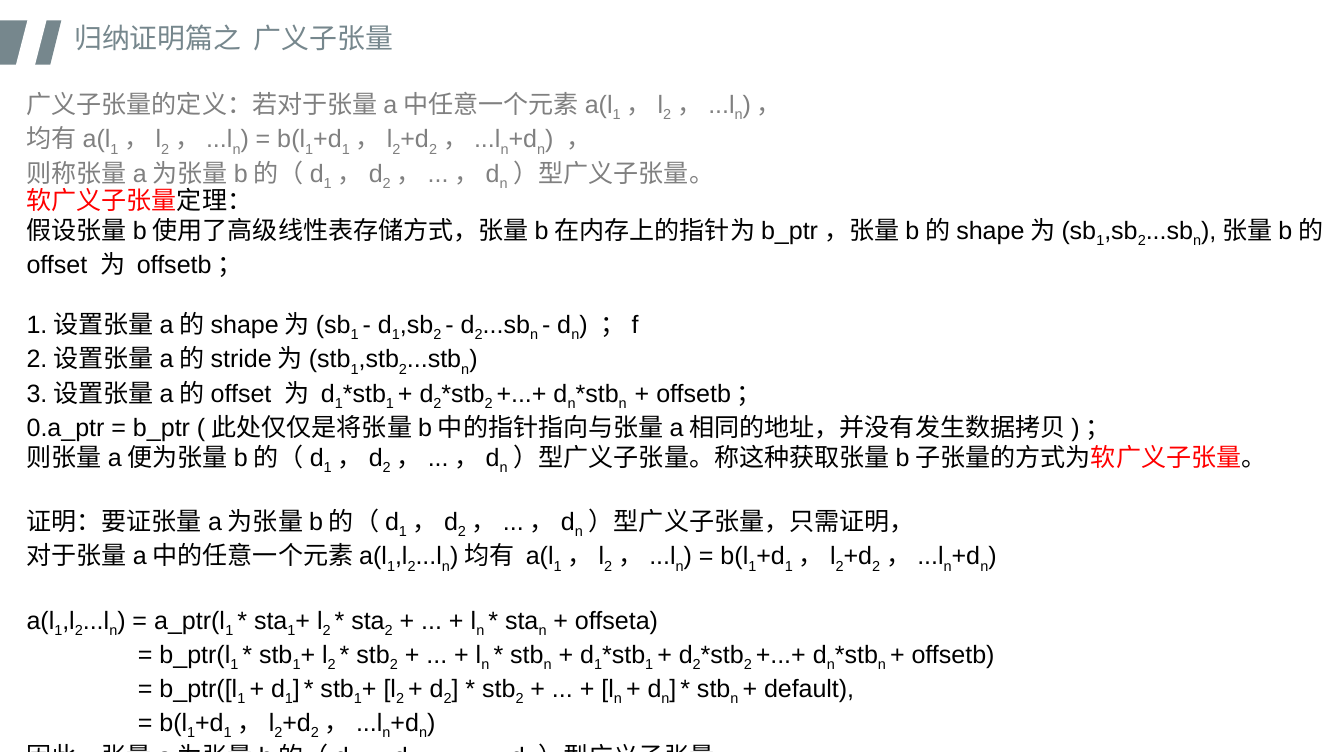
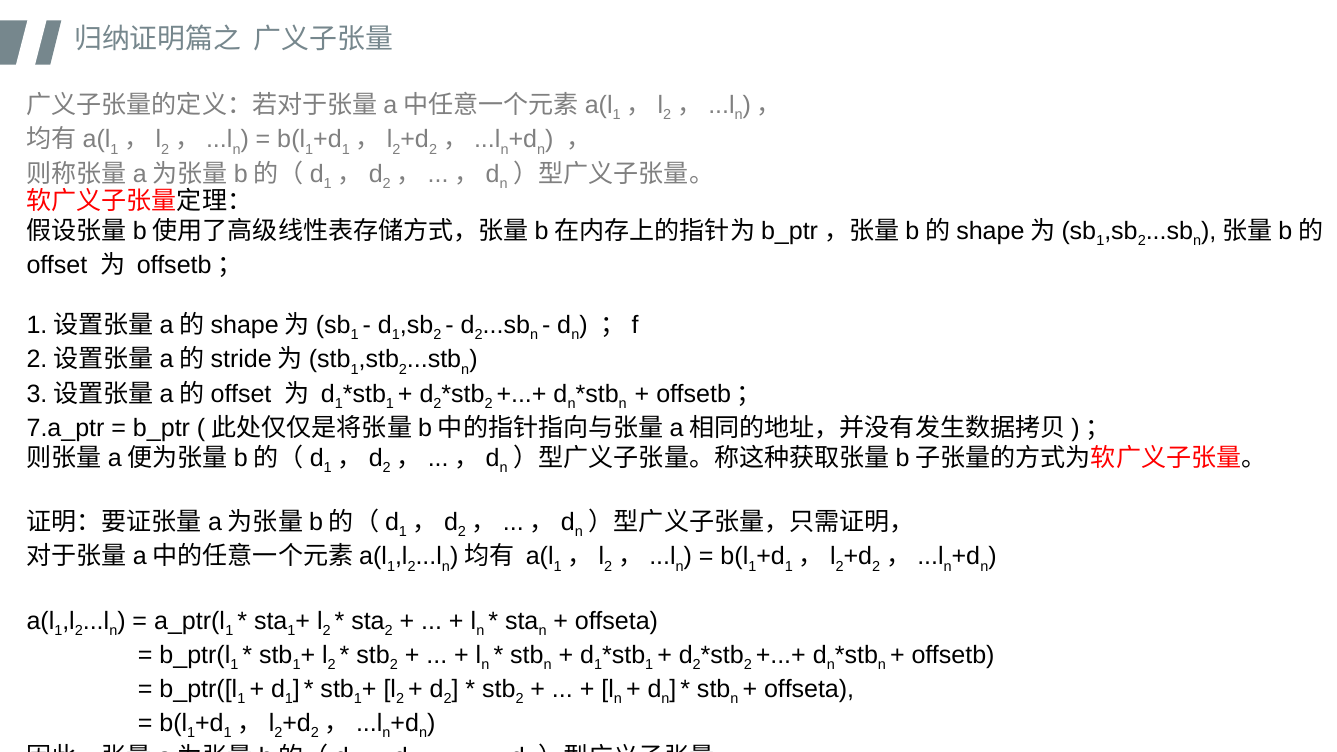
0.a_ptr: 0.a_ptr -> 7.a_ptr (66, 428)
default: default -> offseta (809, 689)
